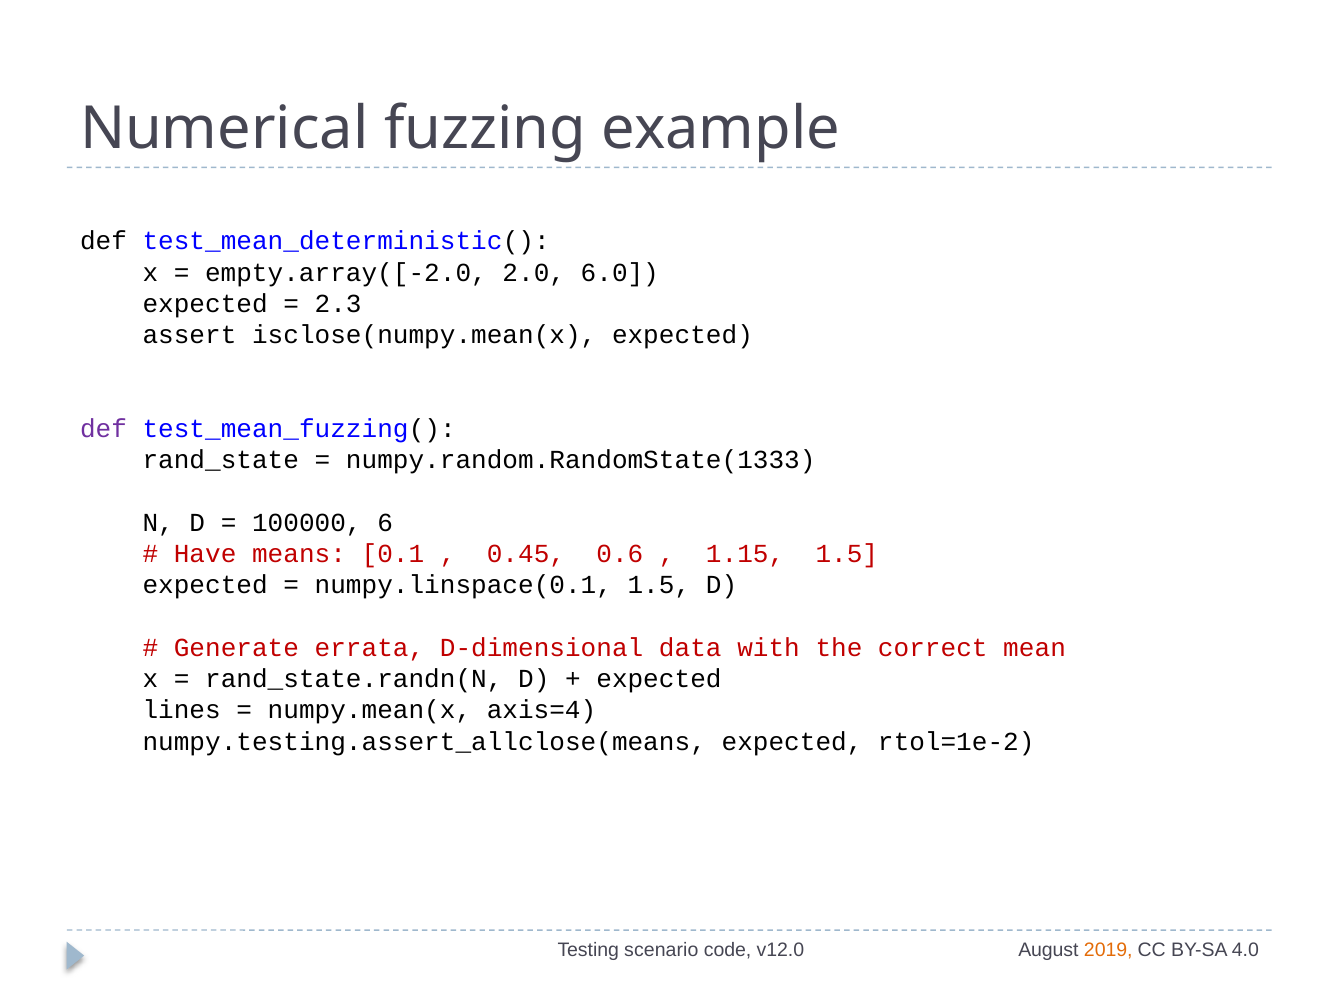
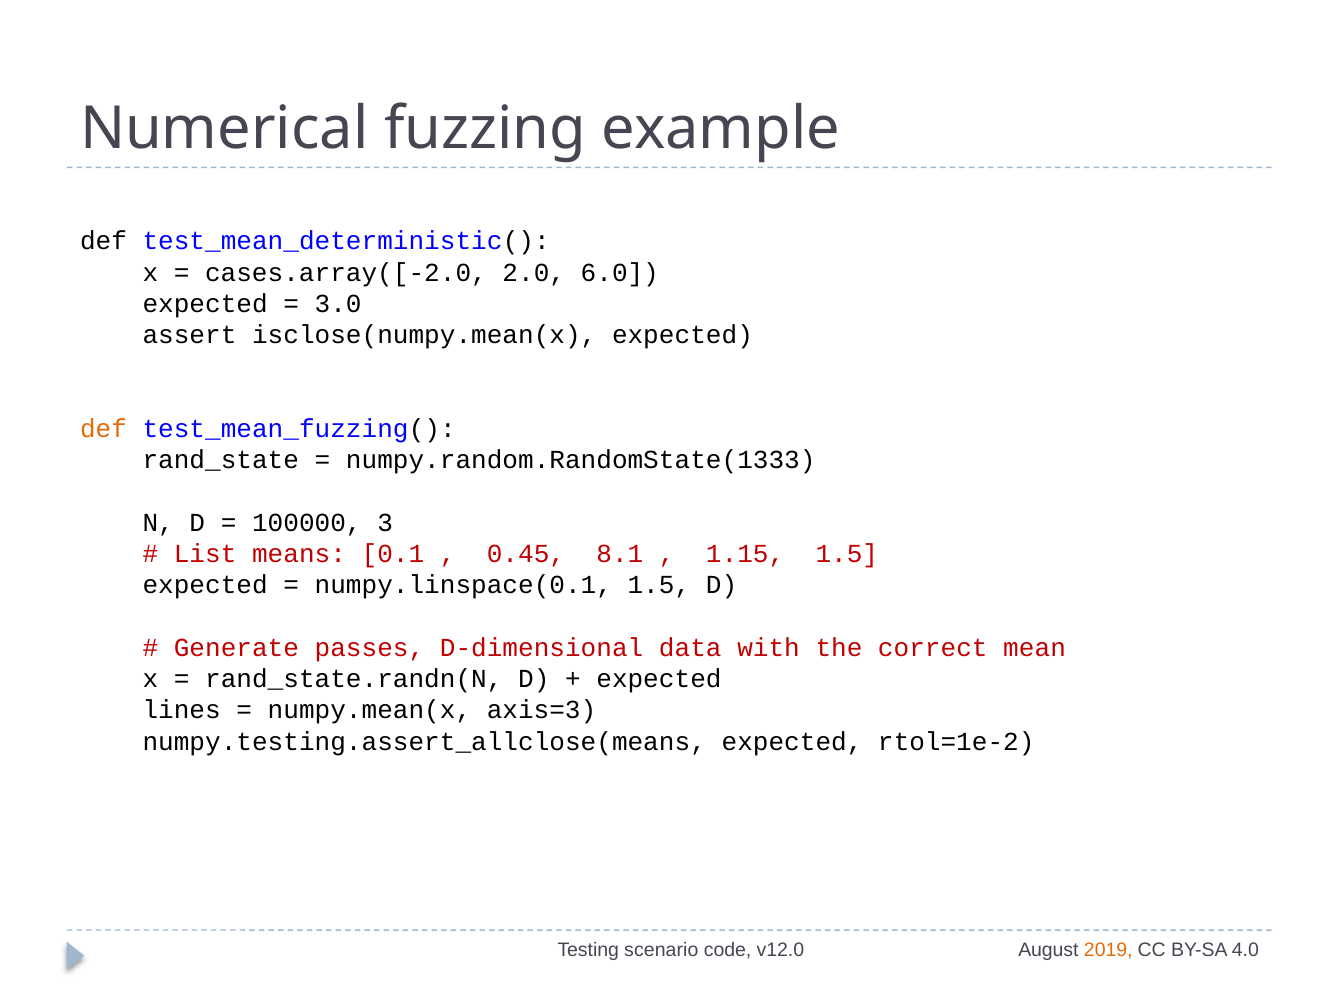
empty.array([-2.0: empty.array([-2.0 -> cases.array([-2.0 (346, 273)
2.3: 2.3 -> 3.0 (338, 304)
def colour: purple -> orange (104, 429)
6: 6 -> 3 (385, 523)
Have: Have -> List (205, 554)
0.6: 0.6 -> 8.1 (620, 554)
errata: errata -> passes (369, 648)
axis=4: axis=4 -> axis=3 (542, 710)
